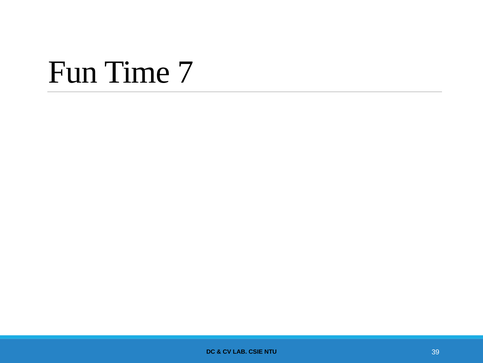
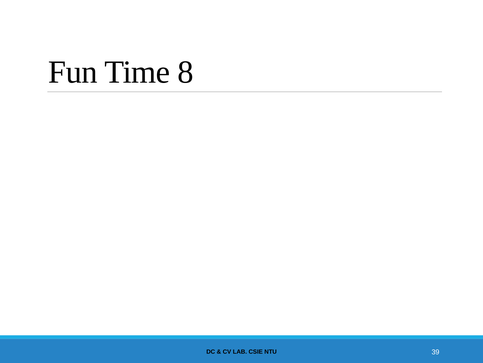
7: 7 -> 8 (186, 72)
